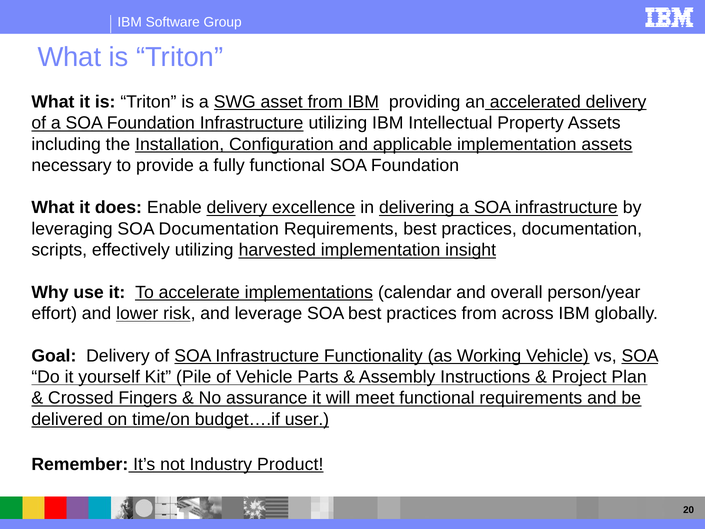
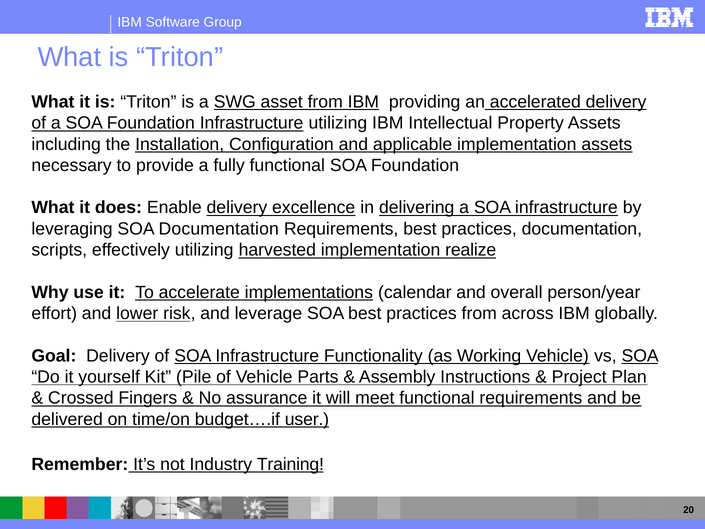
insight: insight -> realize (471, 250)
Product: Product -> Training (290, 464)
